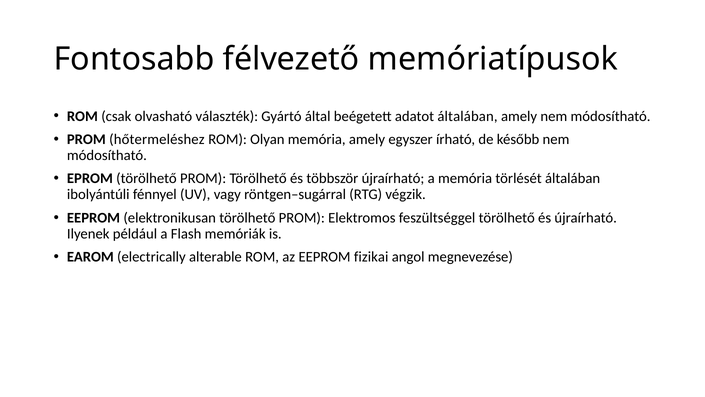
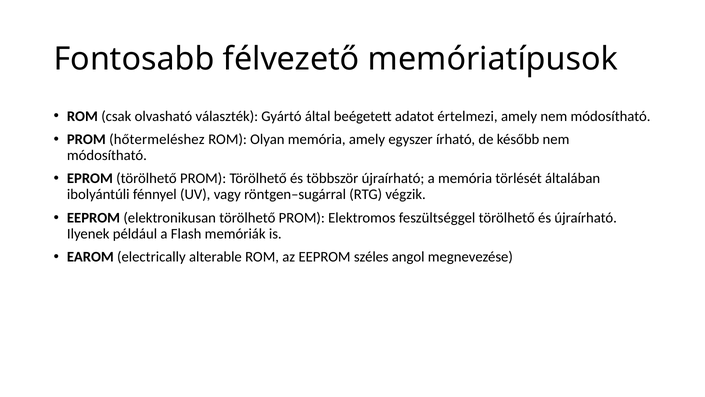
adatot általában: általában -> értelmezi (468, 116)
fizikai: fizikai -> széles (371, 257)
